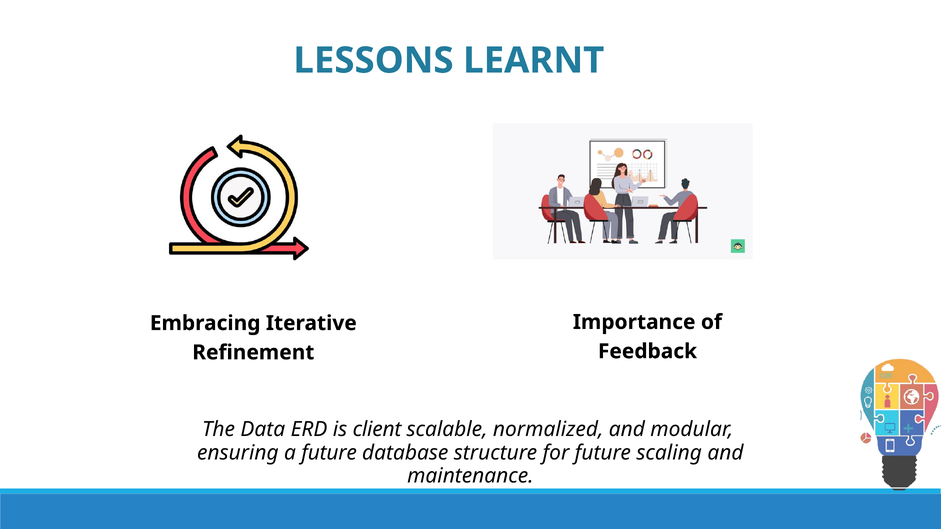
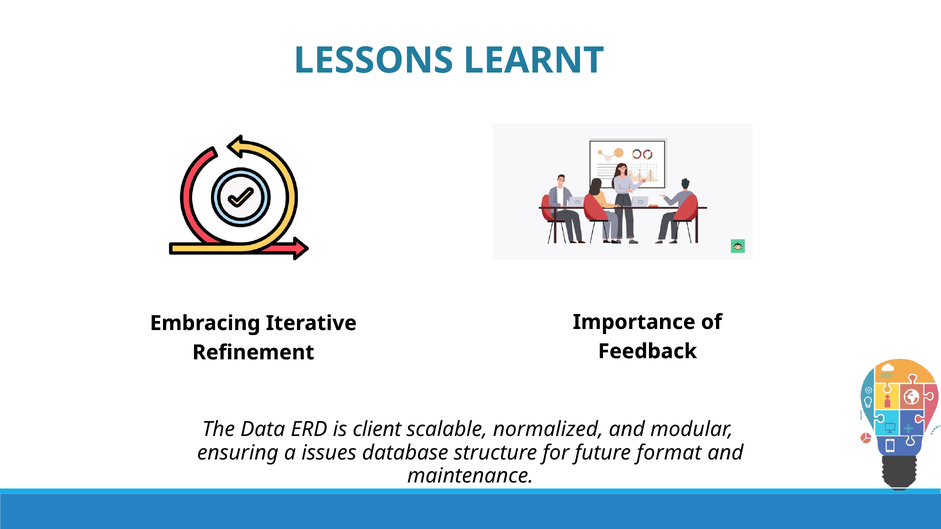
a future: future -> issues (329, 453)
scaling: scaling -> format (669, 453)
